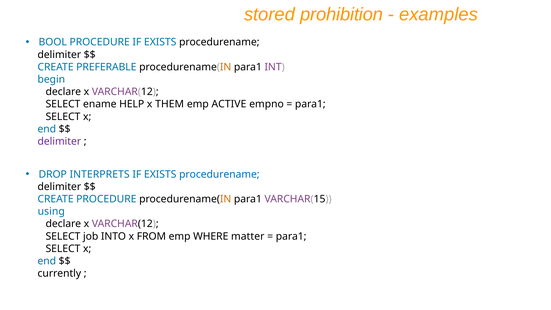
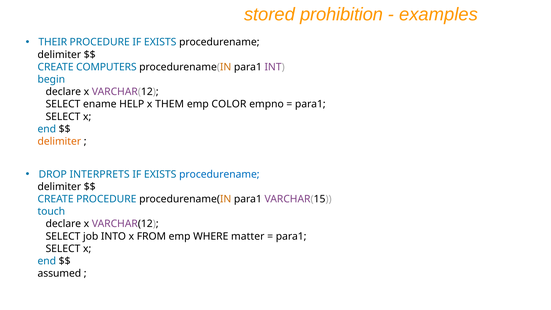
BOOL: BOOL -> THEIR (53, 42)
PREFERABLE: PREFERABLE -> COMPUTERS (106, 67)
ACTIVE: ACTIVE -> COLOR (229, 104)
delimiter colour: purple -> orange (59, 141)
using: using -> touch (51, 211)
currently: currently -> assumed (59, 273)
